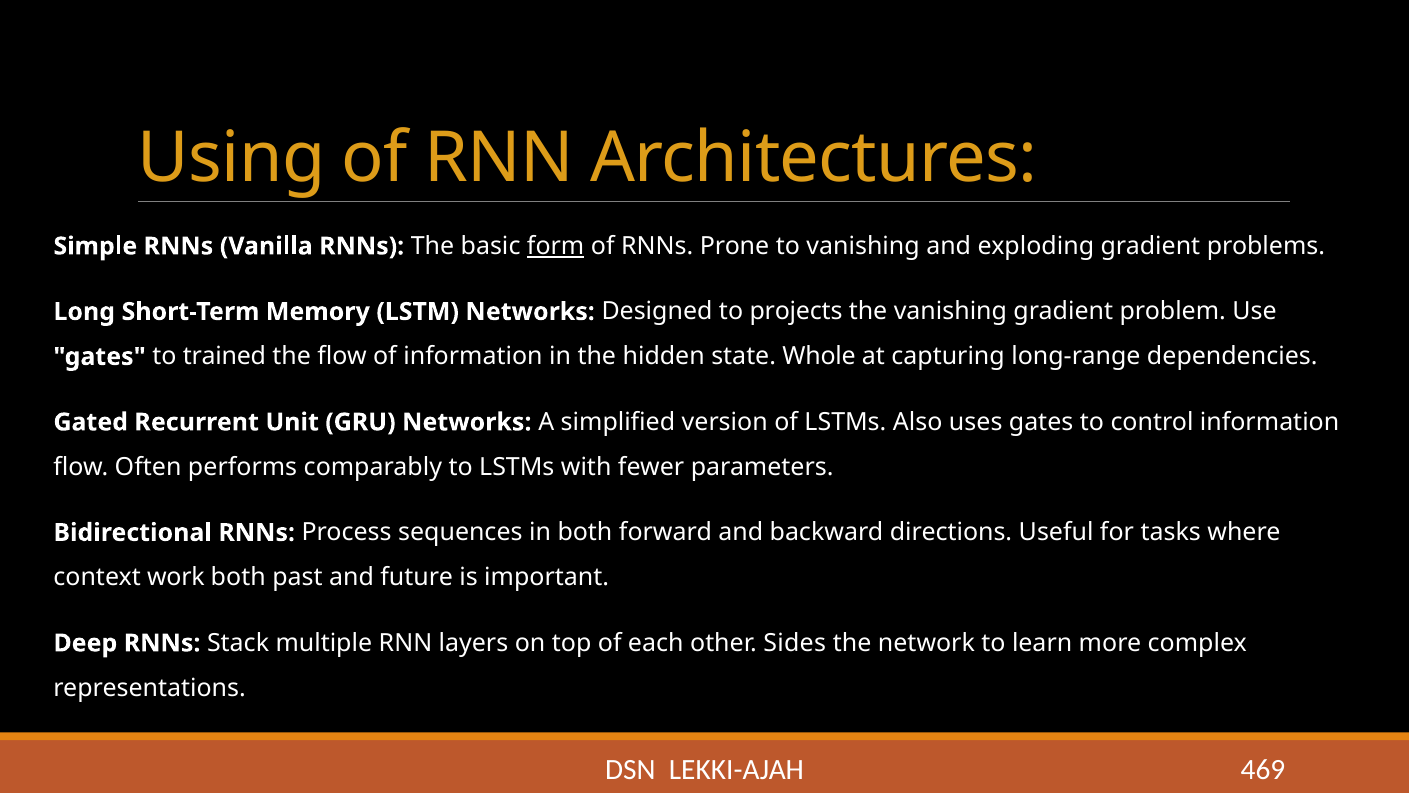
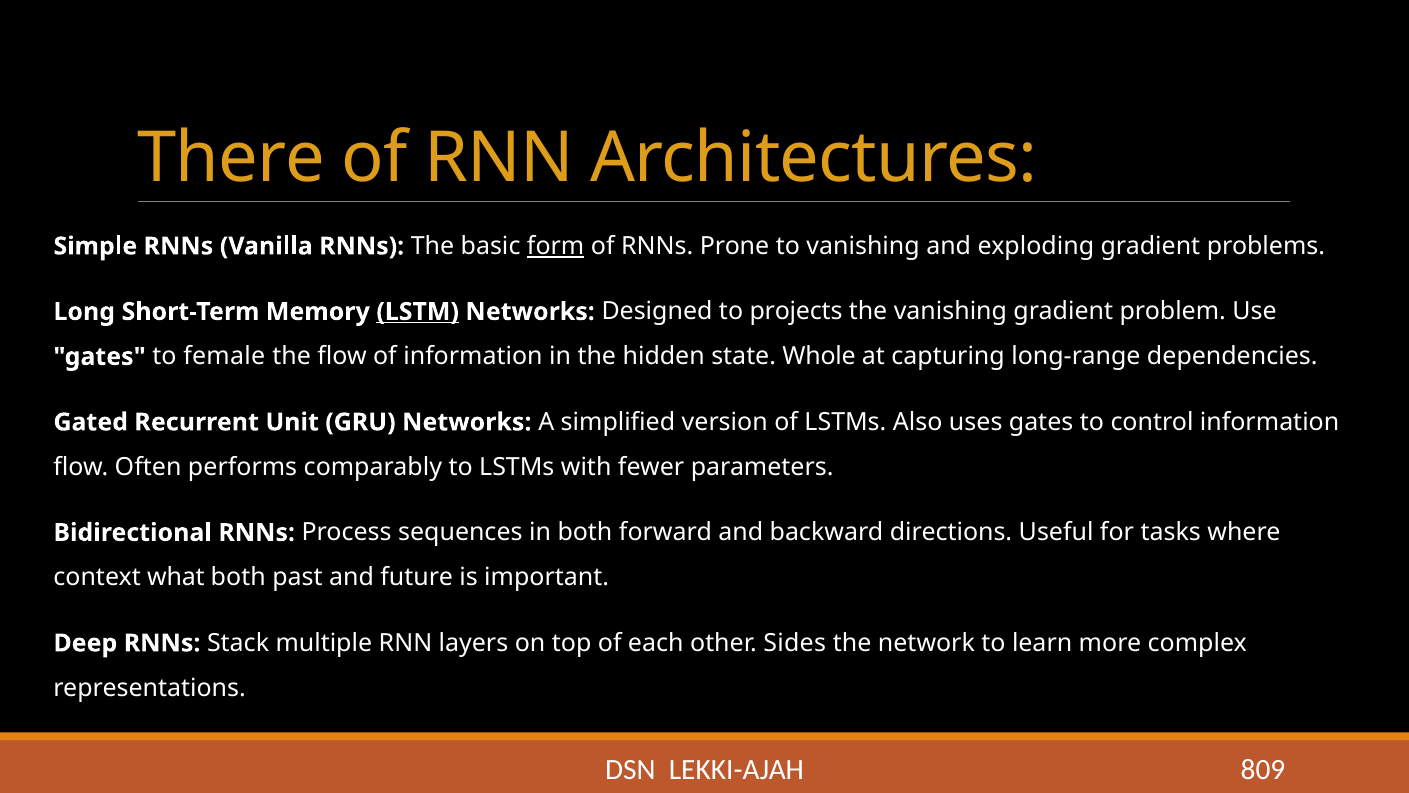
Using: Using -> There (231, 158)
LSTM underline: none -> present (418, 312)
trained: trained -> female (224, 357)
work: work -> what (176, 577)
469: 469 -> 809 (1263, 769)
